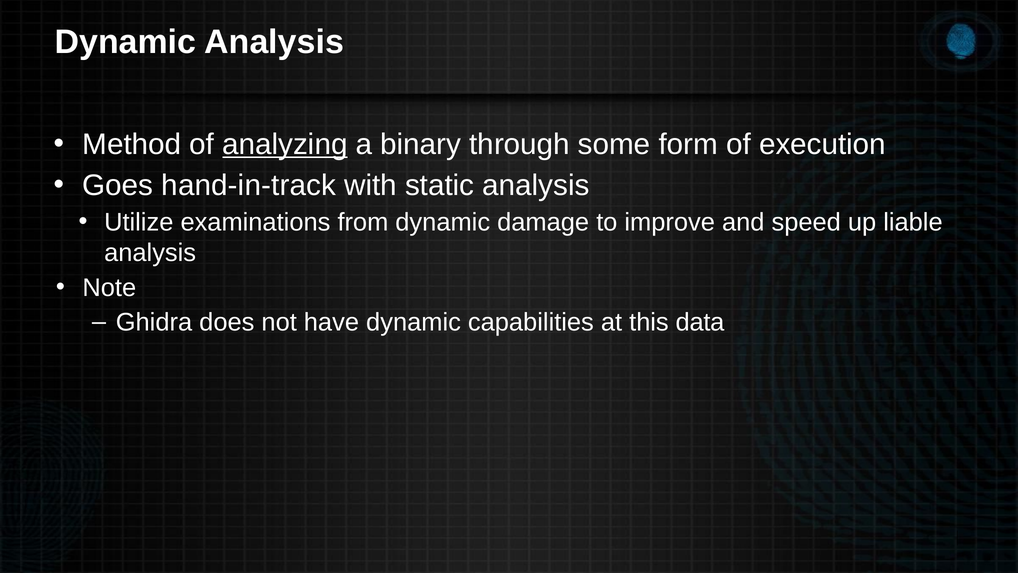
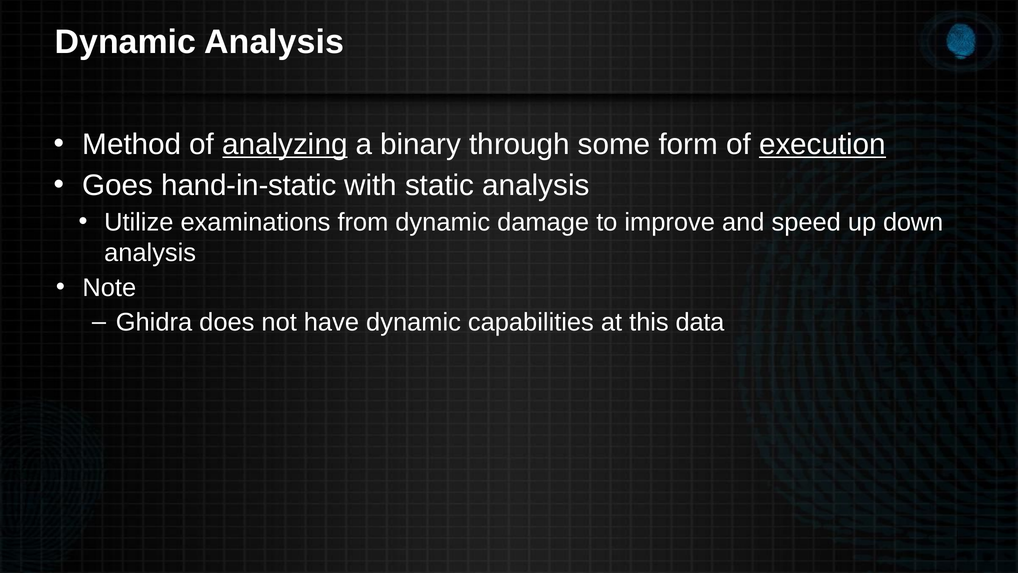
execution underline: none -> present (822, 144)
hand-in-track: hand-in-track -> hand-in-static (249, 185)
liable: liable -> down (913, 222)
